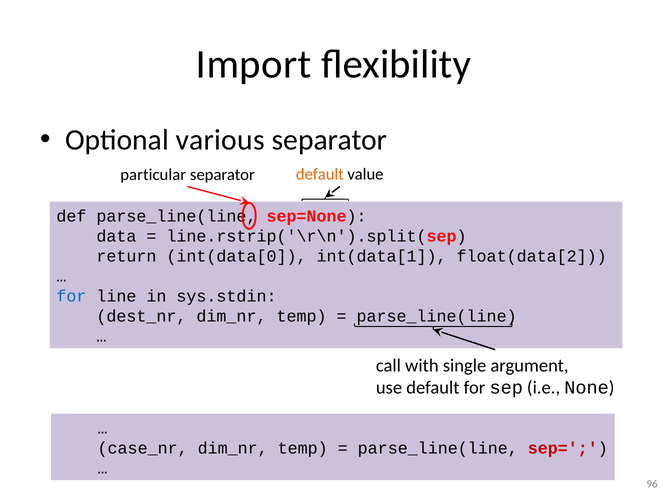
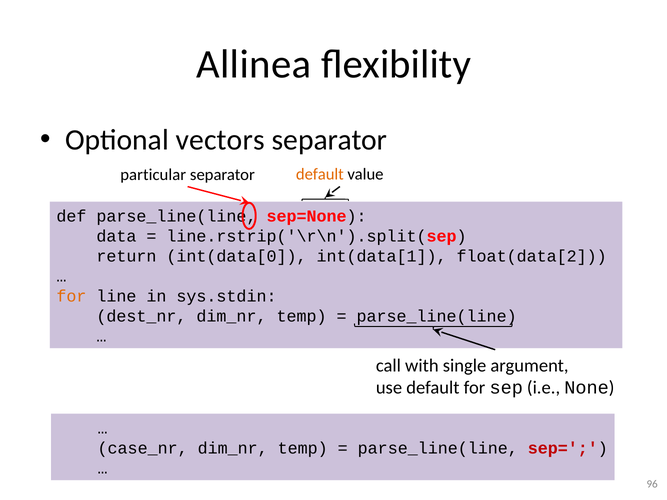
Import: Import -> Allinea (254, 65)
various: various -> vectors (220, 140)
for colour: blue -> orange (71, 296)
